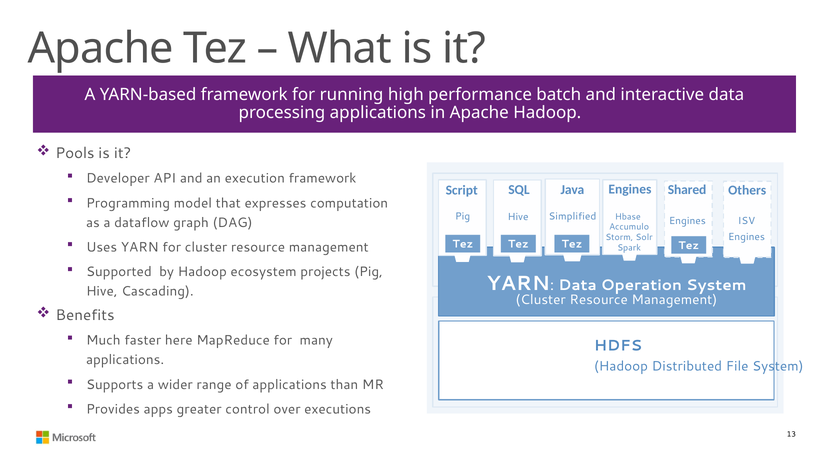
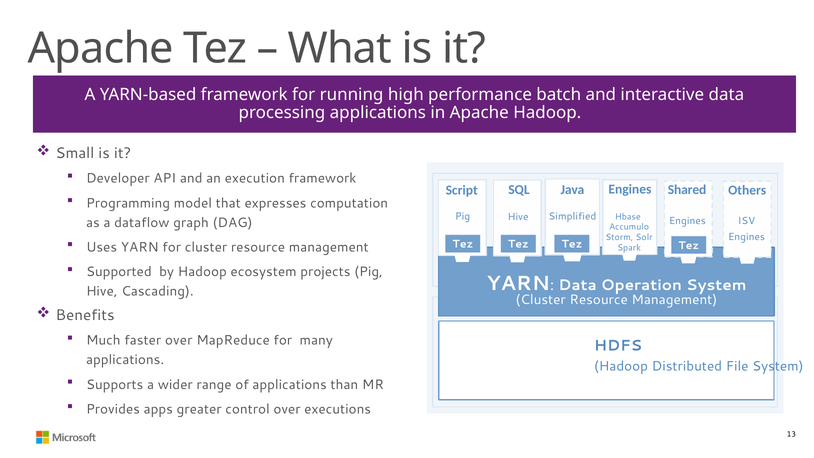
Pools: Pools -> Small (75, 153)
faster here: here -> over (179, 340)
